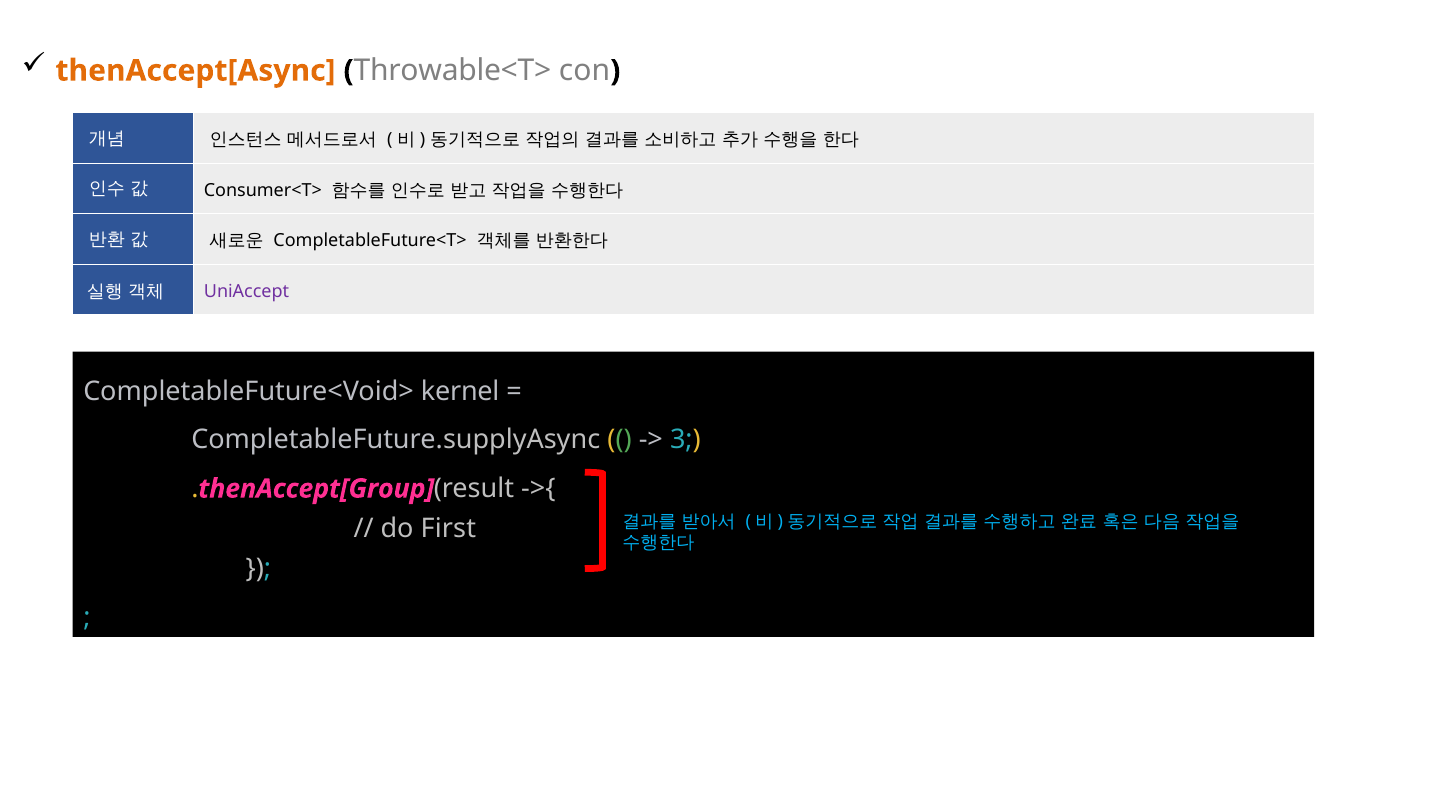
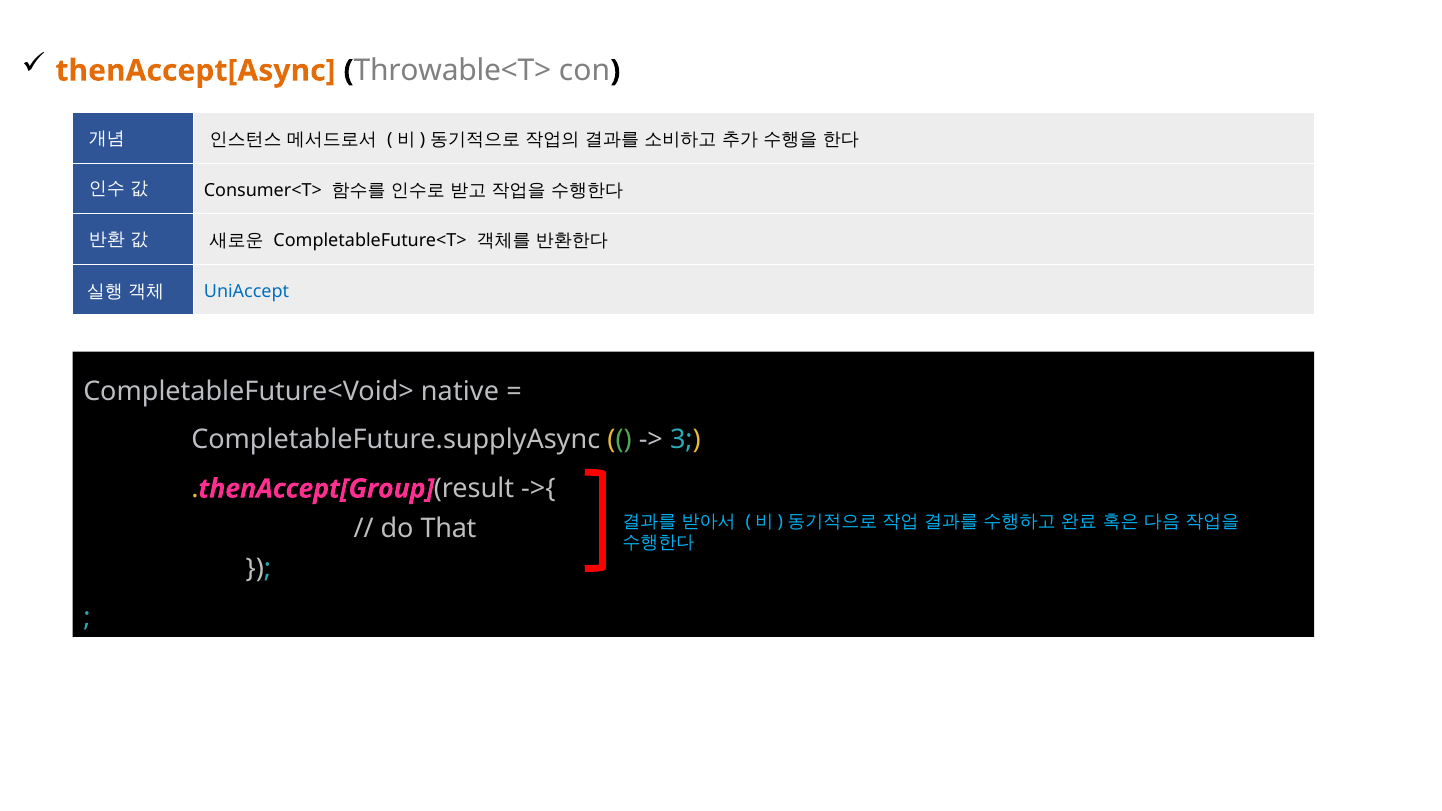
UniAccept colour: purple -> blue (247, 291)
kernel: kernel -> native (460, 391)
First: First -> That (449, 529)
